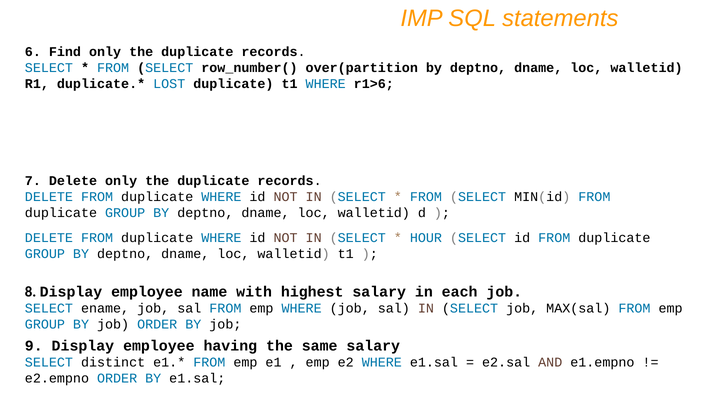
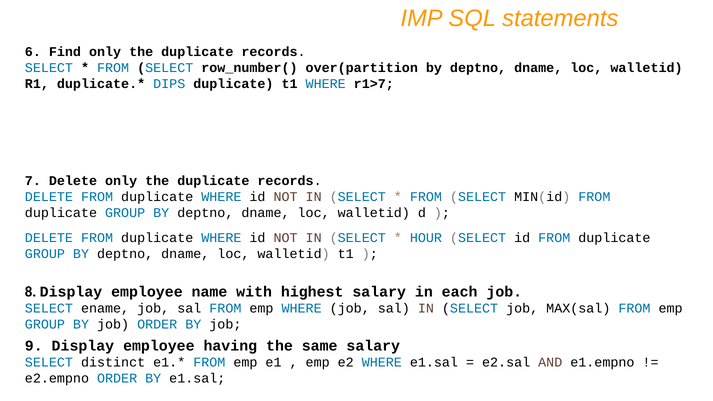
LOST: LOST -> DIPS (169, 84)
r1>6: r1>6 -> r1>7 (374, 84)
